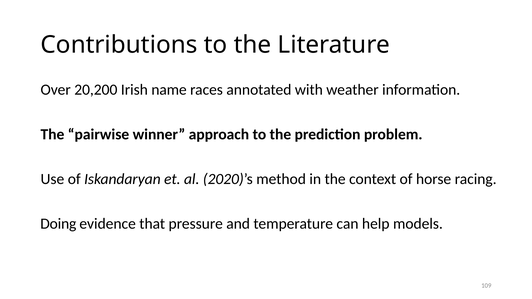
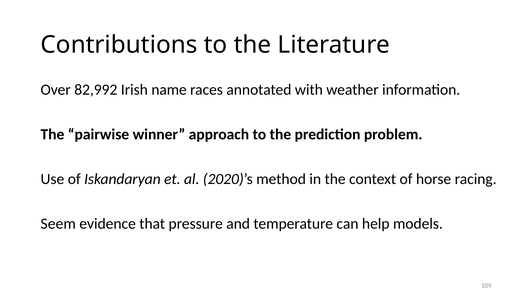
20,200: 20,200 -> 82,992 (96, 90)
Doing: Doing -> Seem (58, 224)
